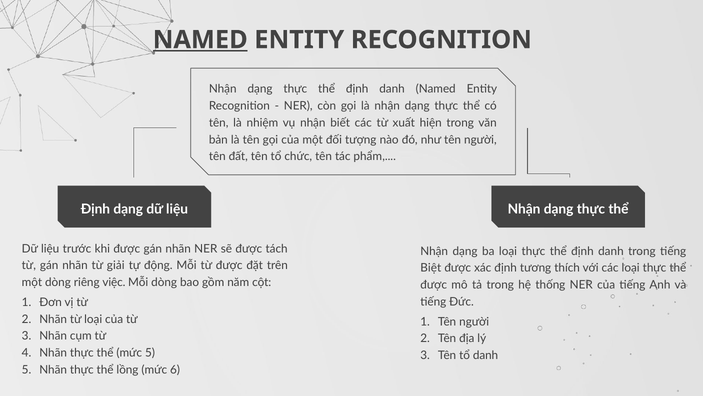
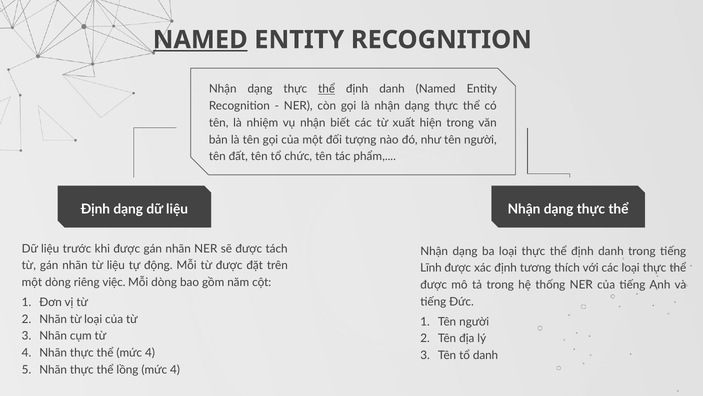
thể underline: none -> present (327, 89)
từ giải: giải -> liệu (116, 265)
Biệt: Biệt -> Lĩnh (431, 268)
thể mức 5: 5 -> 4 (150, 352)
lồng mức 6: 6 -> 4 (175, 369)
